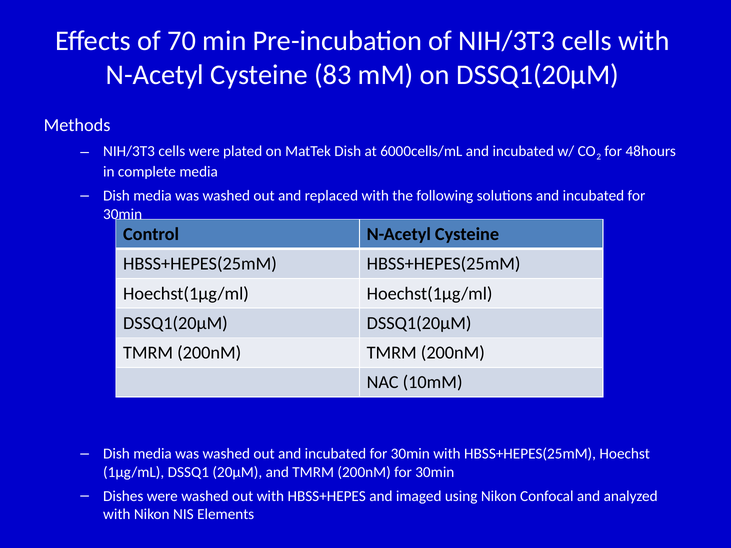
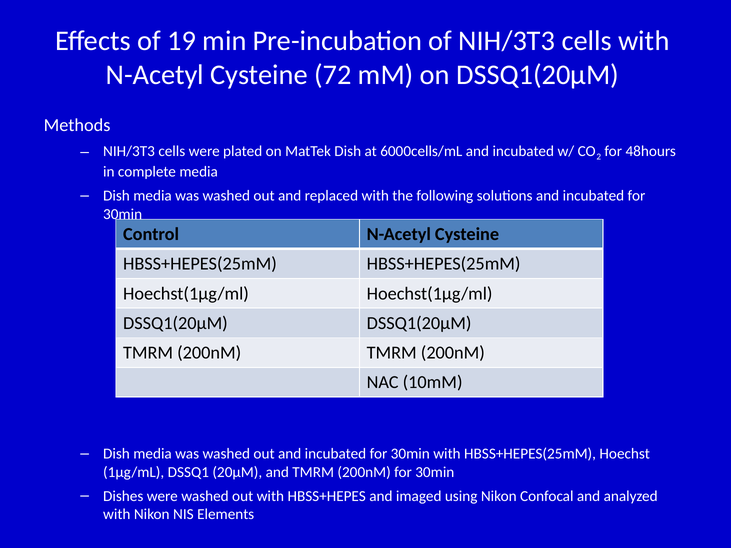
70: 70 -> 19 (182, 41)
83: 83 -> 72 (333, 75)
